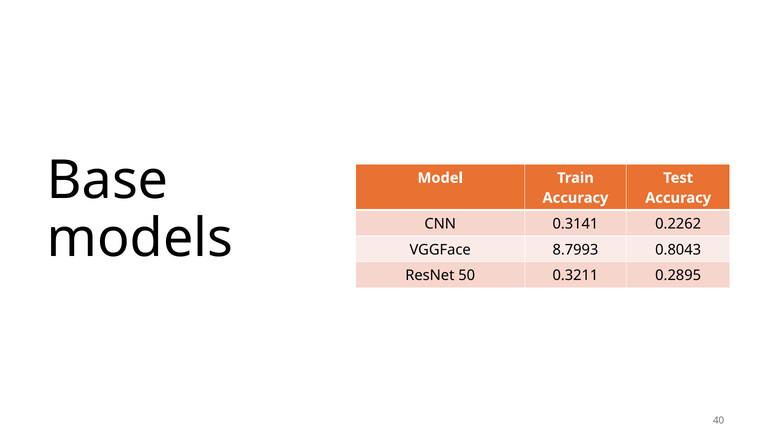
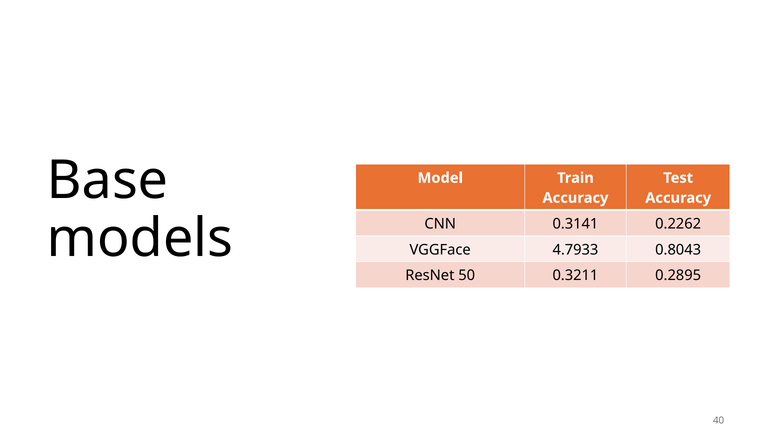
8.7993: 8.7993 -> 4.7933 (575, 250)
